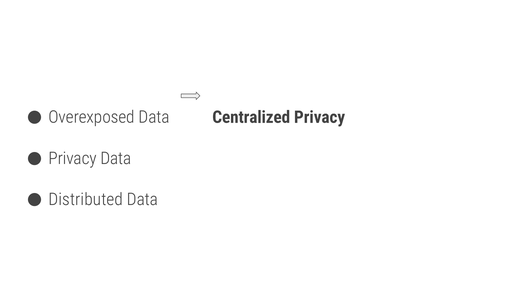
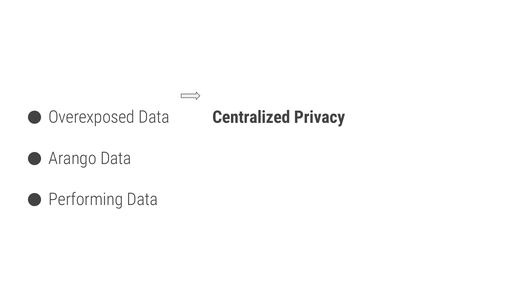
Privacy: Privacy -> Arango (73, 159)
Distributed: Distributed -> Performing (86, 200)
